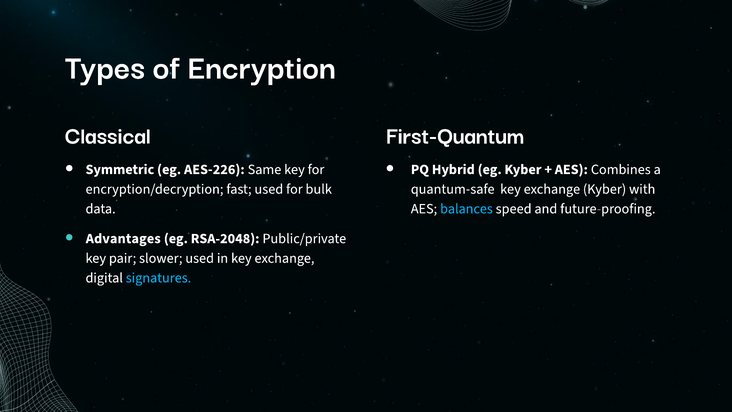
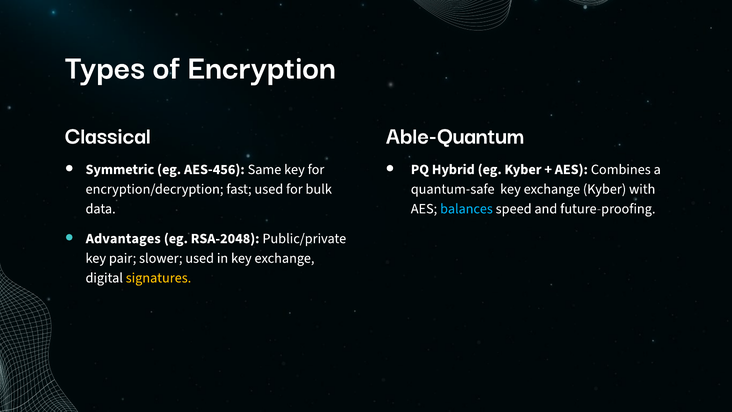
First-Quantum: First-Quantum -> Able-Quantum (455, 135)
AES-226: AES-226 -> AES-456 (214, 169)
signatures colour: light blue -> yellow (158, 278)
